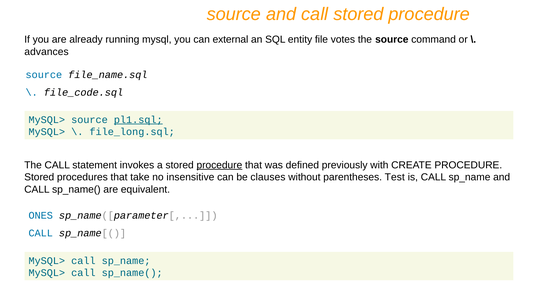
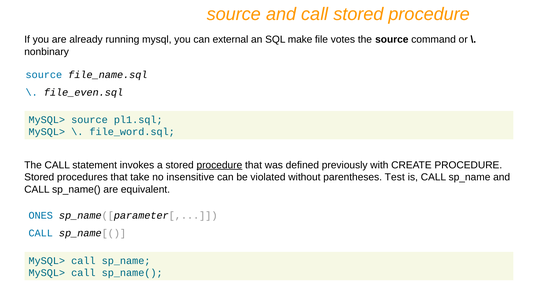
entity: entity -> make (300, 40)
advances: advances -> nonbinary (47, 52)
file_code.sql: file_code.sql -> file_even.sql (83, 92)
pl1.sql underline: present -> none (138, 120)
file_long.sql: file_long.sql -> file_word.sql (132, 132)
clauses: clauses -> violated (268, 177)
